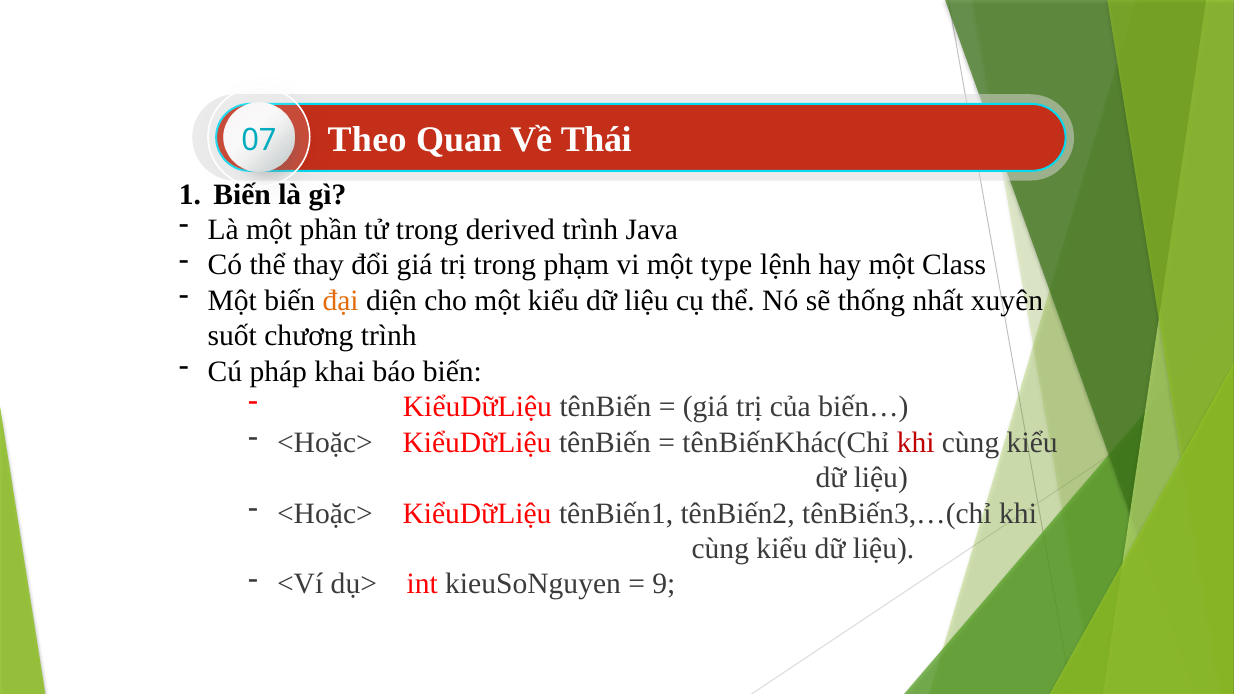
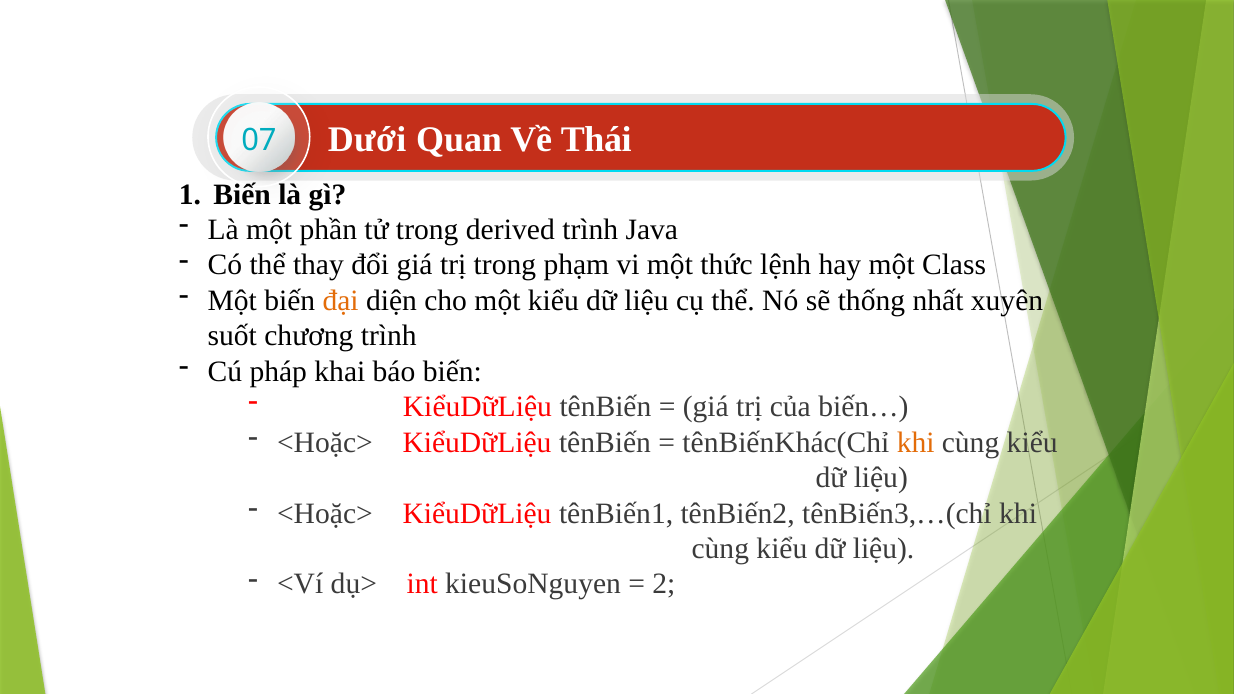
Theo: Theo -> Dưới (367, 140)
type: type -> thức (727, 265)
khi colour: red -> orange (916, 443)
9: 9 -> 2 (664, 584)
